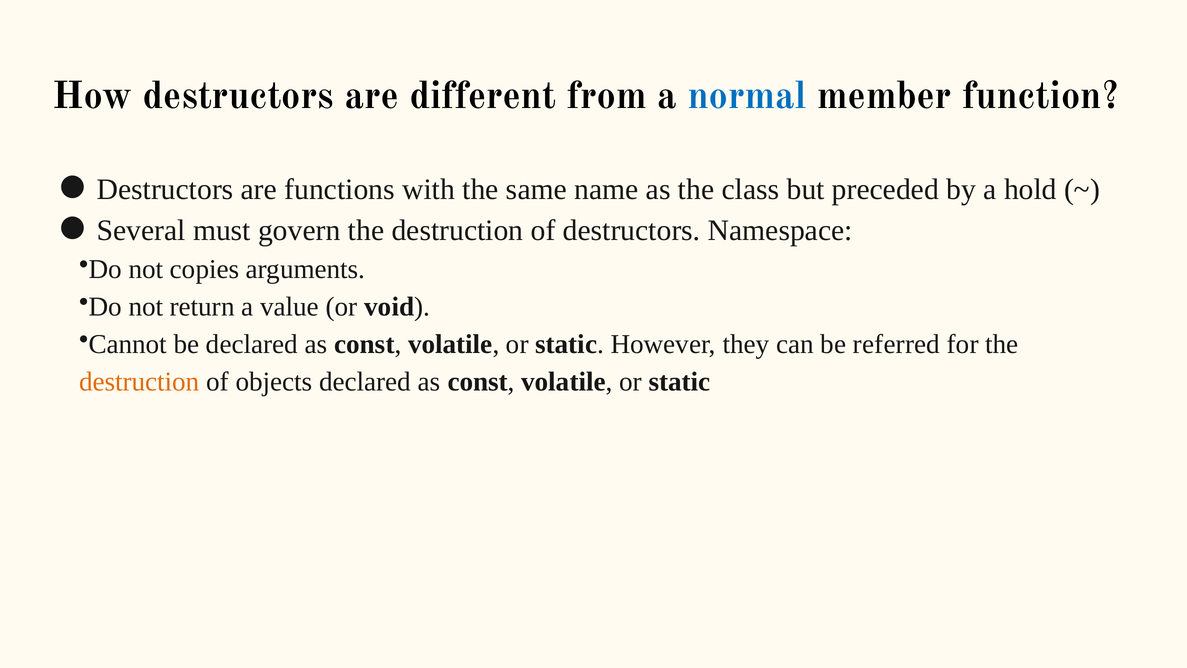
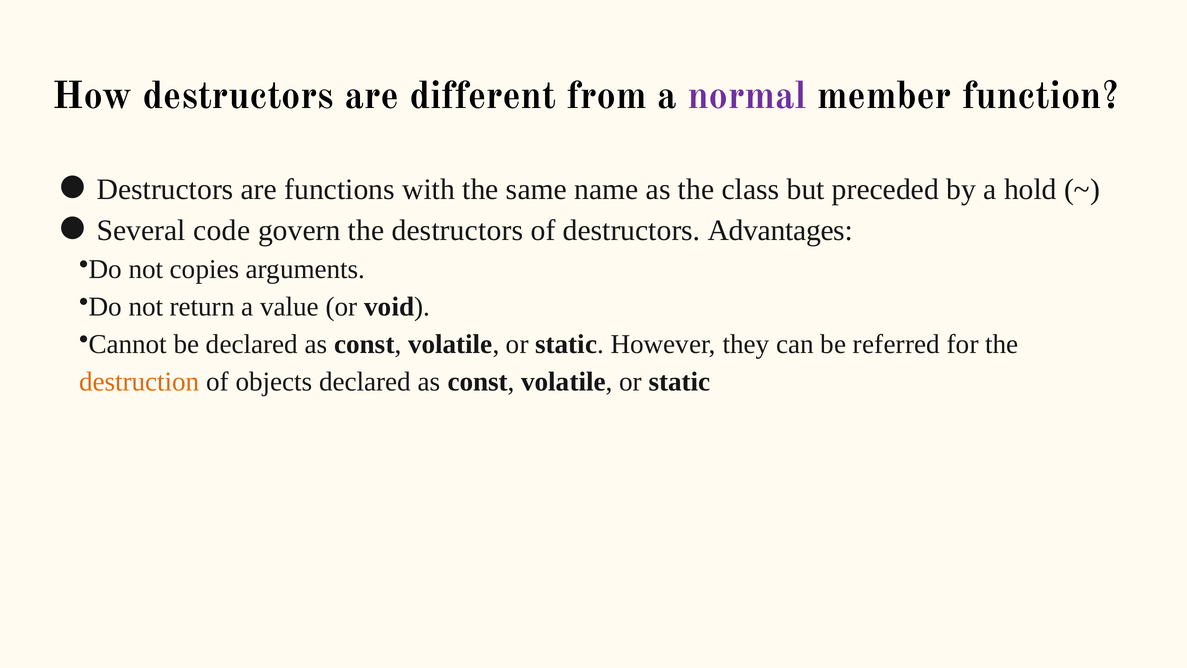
normal colour: blue -> purple (747, 95)
must: must -> code (222, 230)
govern the destruction: destruction -> destructors (457, 230)
Namespace: Namespace -> Advantages (780, 230)
